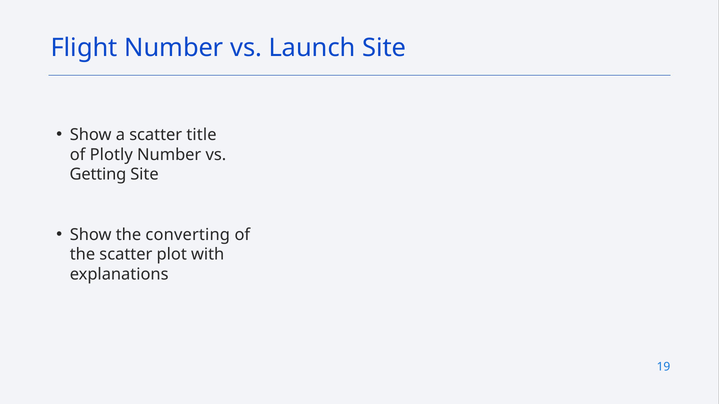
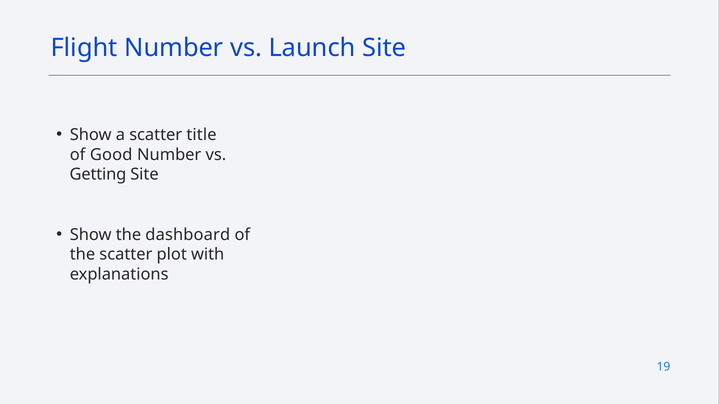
Plotly: Plotly -> Good (111, 155)
converting: converting -> dashboard (188, 235)
